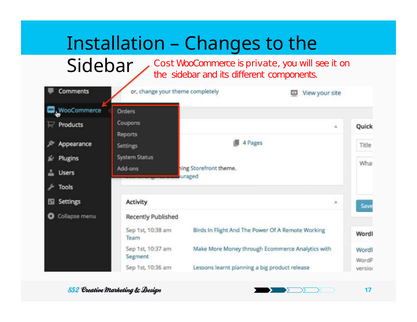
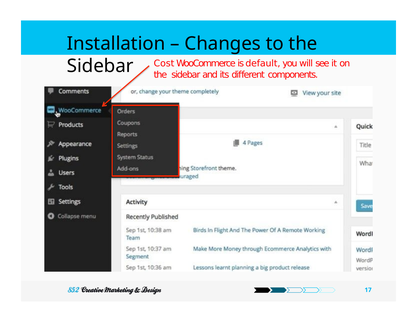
private: private -> default (263, 63)
